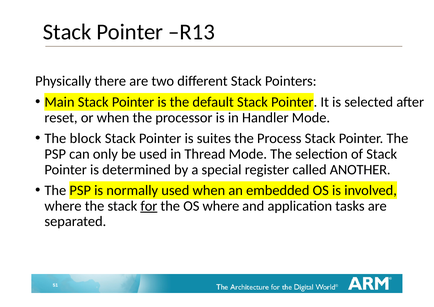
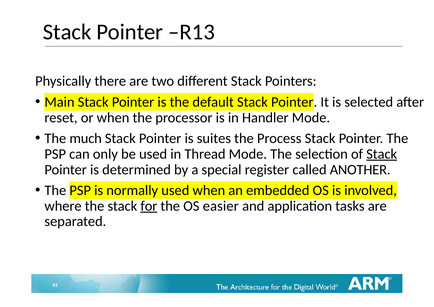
block: block -> much (86, 138)
Stack underline: none -> present (382, 154)
OS where: where -> easier (221, 206)
